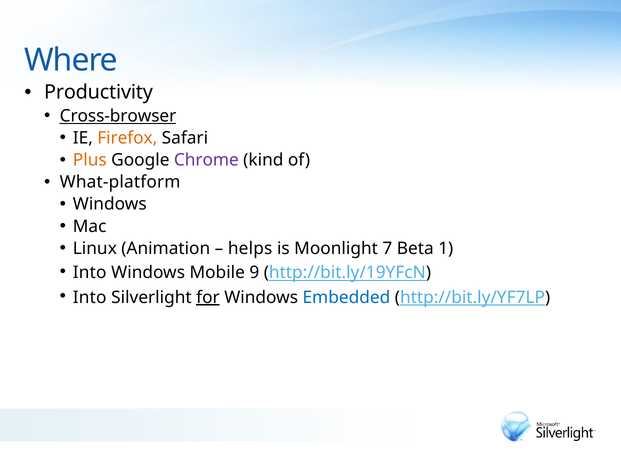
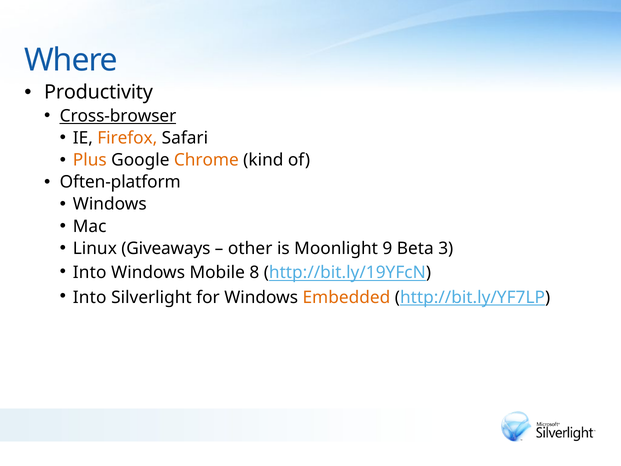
Chrome colour: purple -> orange (206, 160)
What-platform: What-platform -> Often-platform (120, 182)
Animation: Animation -> Giveaways (166, 248)
helps: helps -> other (250, 248)
7: 7 -> 9 (387, 248)
1: 1 -> 3 (446, 248)
9: 9 -> 8 (254, 272)
for underline: present -> none (208, 297)
Embedded colour: blue -> orange (346, 297)
